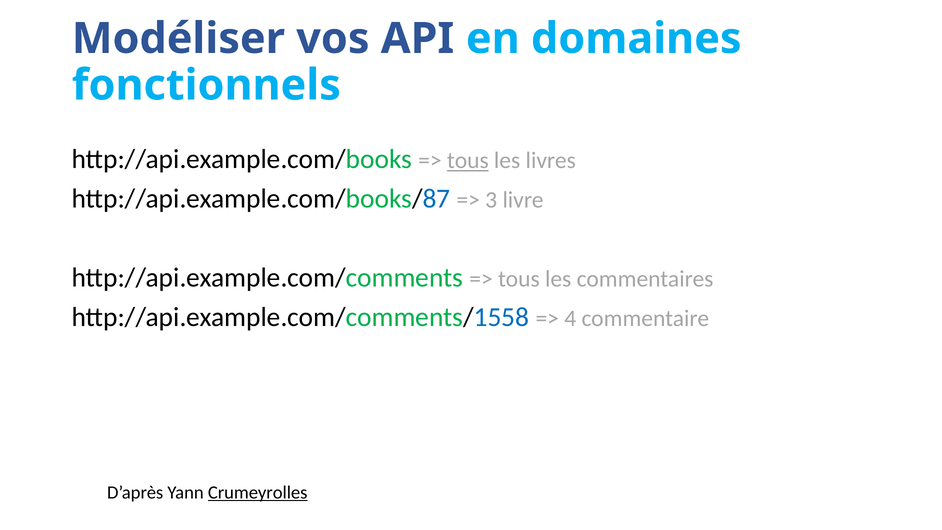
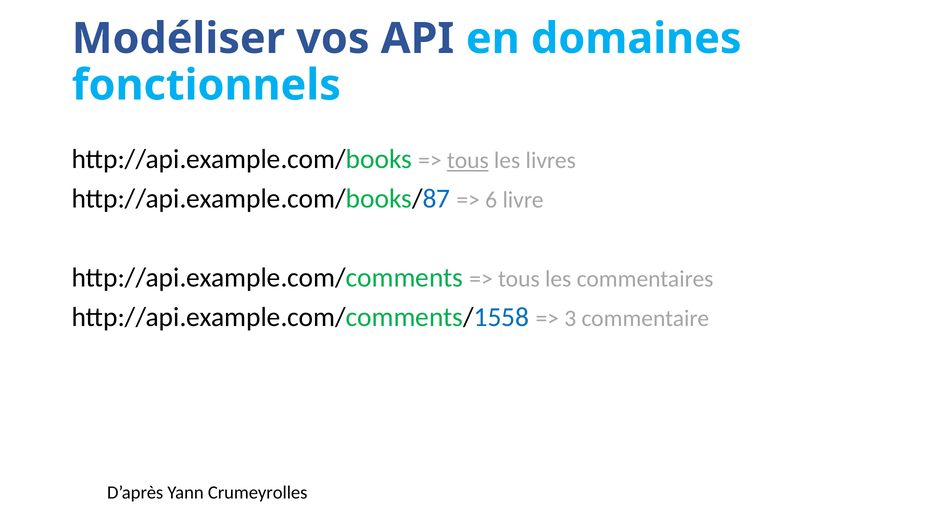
3: 3 -> 6 (491, 200)
4: 4 -> 3 (570, 319)
Crumeyrolles underline: present -> none (258, 492)
